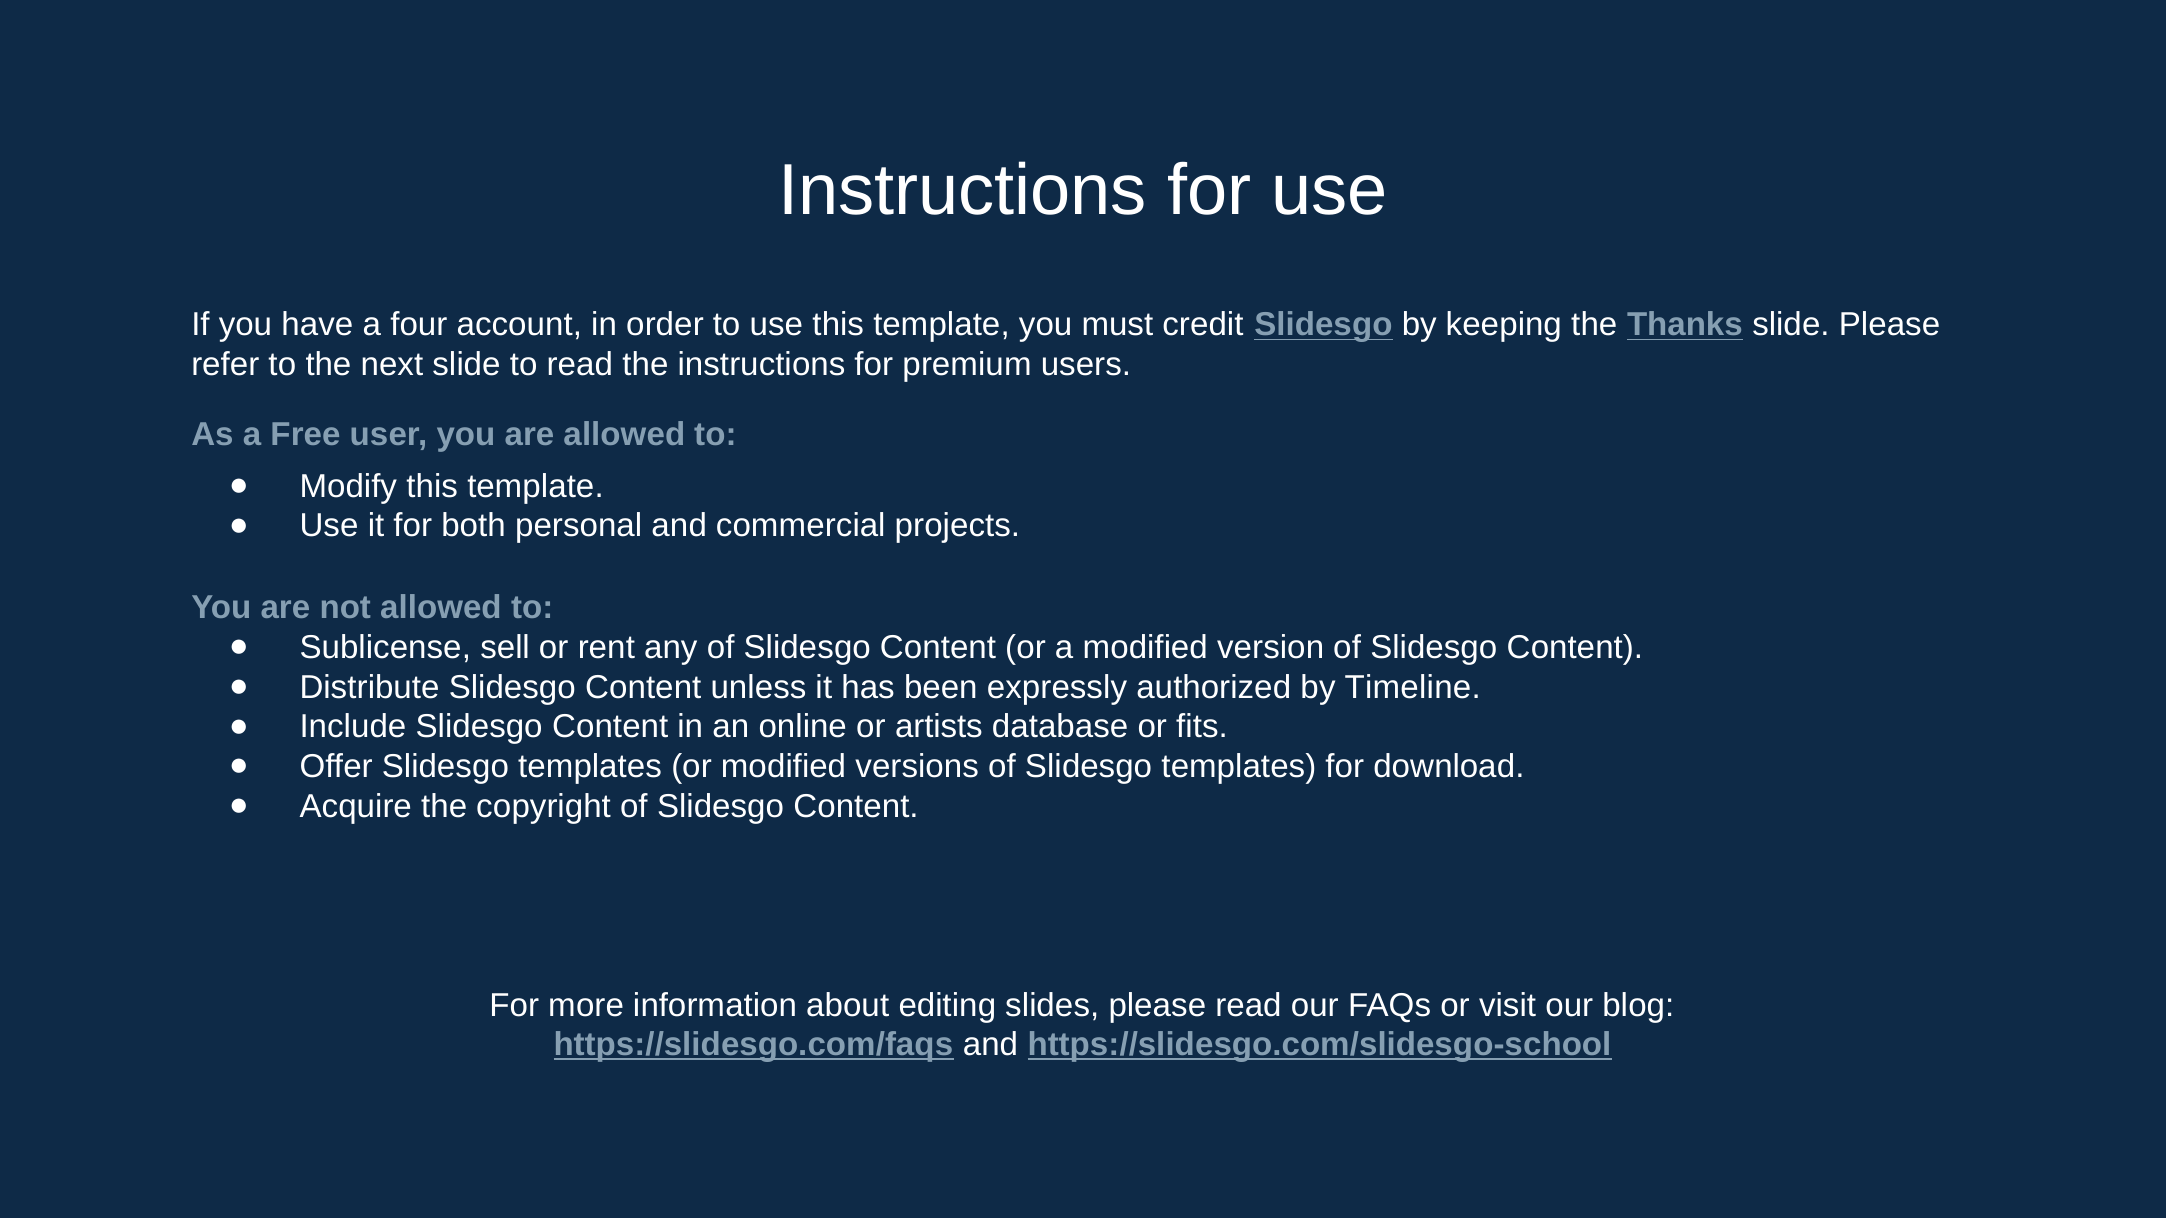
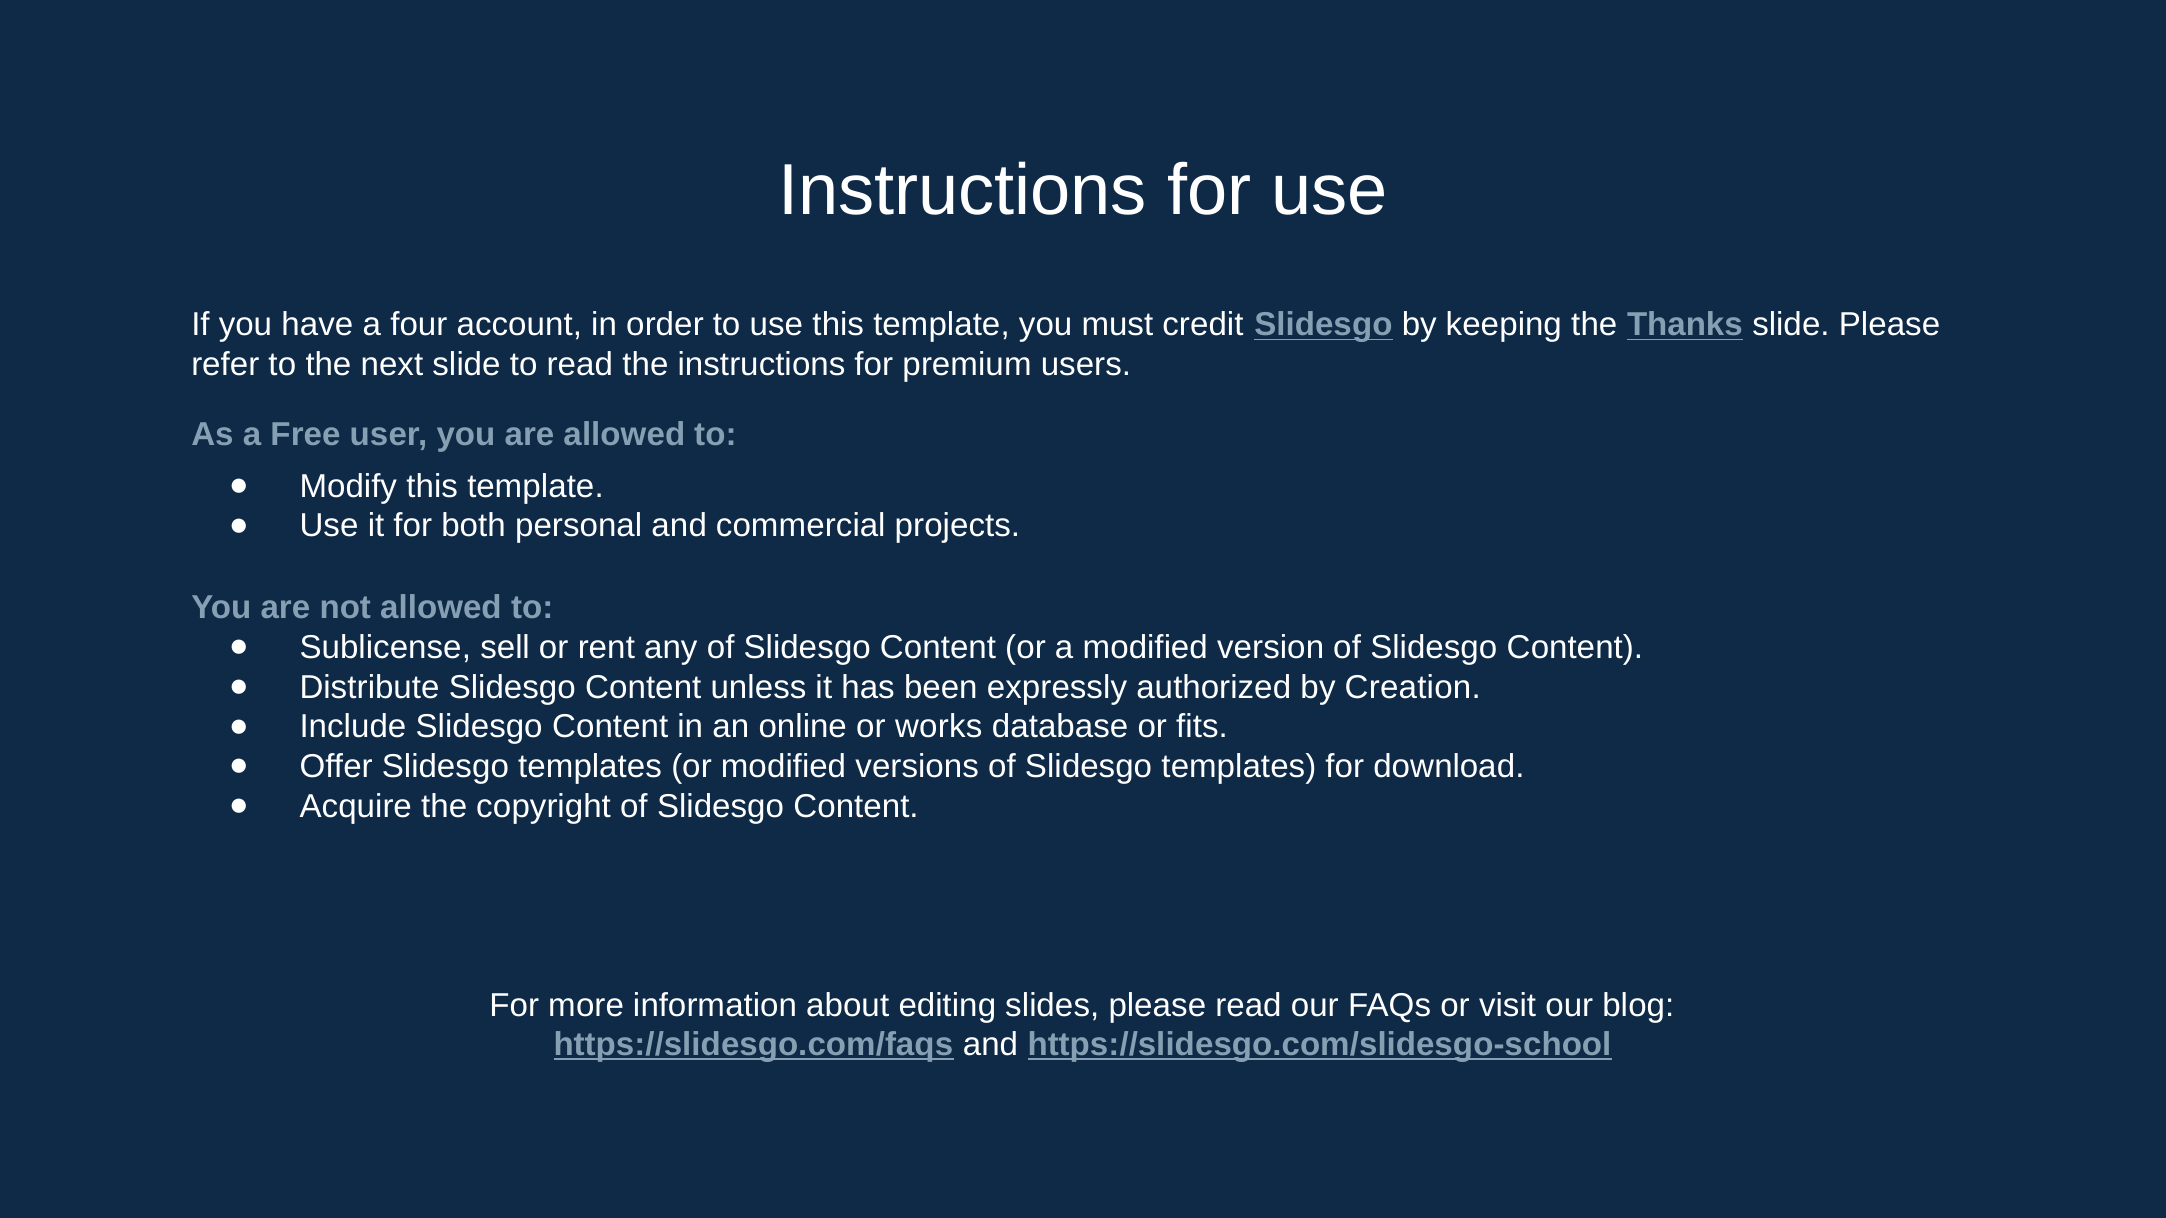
Timeline: Timeline -> Creation (1413, 688)
artists: artists -> works (939, 727)
